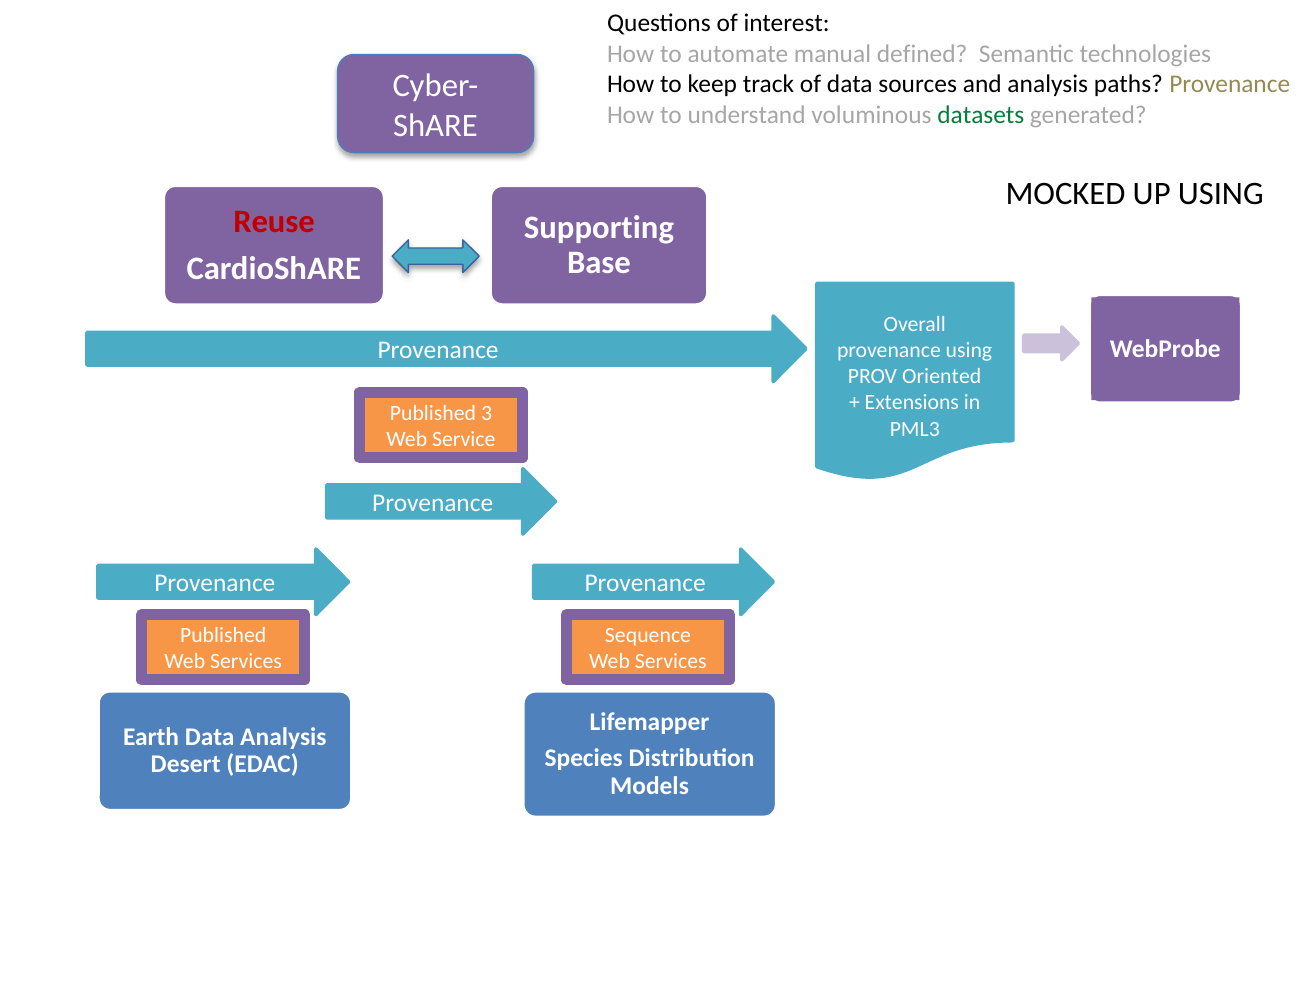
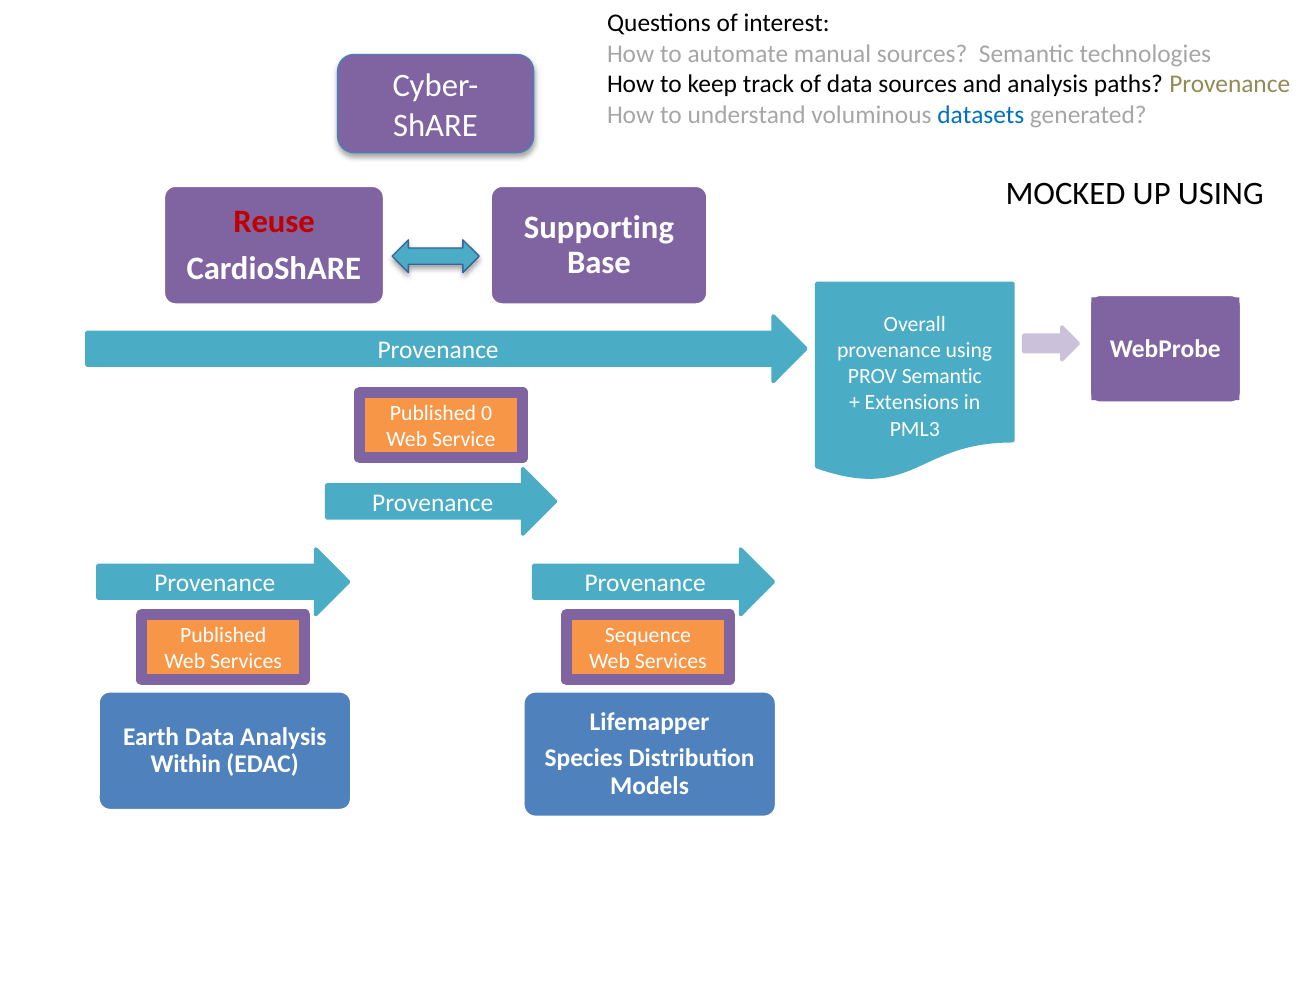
manual defined: defined -> sources (922, 54)
datasets colour: green -> blue (981, 115)
PROV Oriented: Oriented -> Semantic (942, 376)
3: 3 -> 0 (487, 413)
Desert: Desert -> Within (186, 764)
